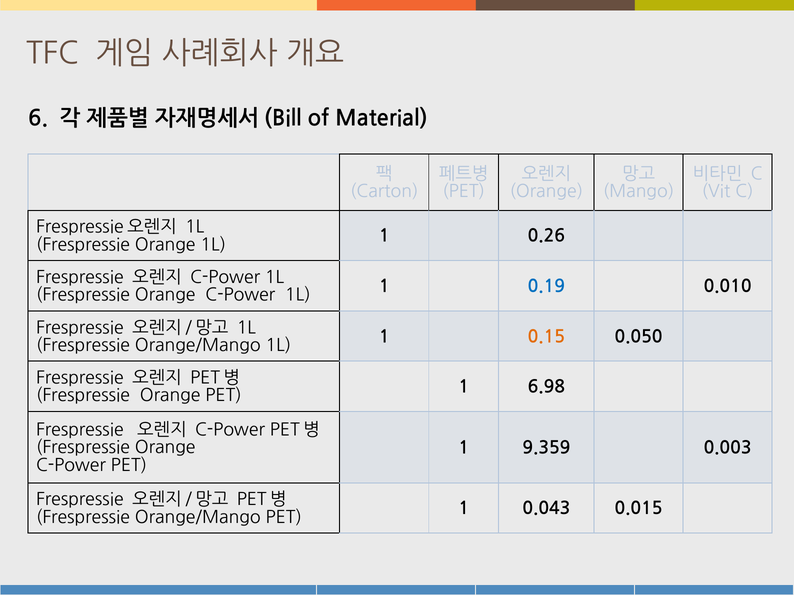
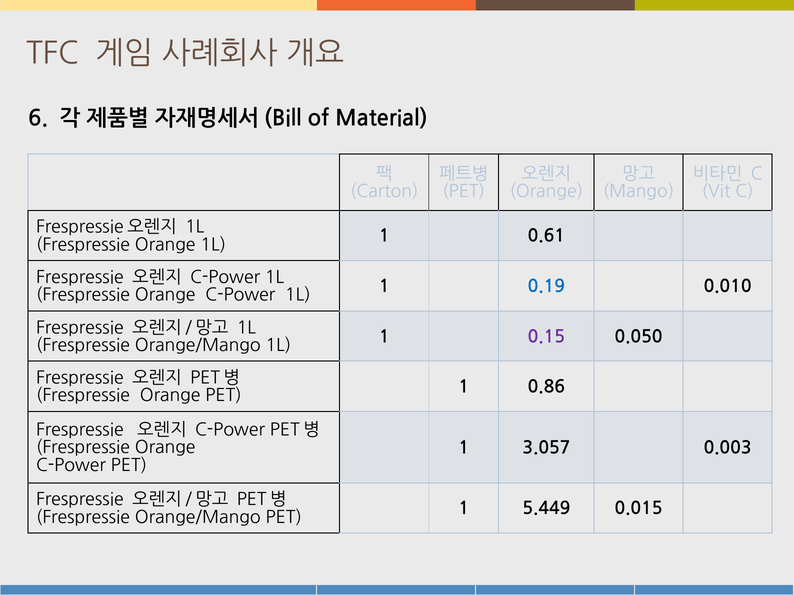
0.26: 0.26 -> 0.61 (546, 236)
0.15 colour: orange -> purple (546, 337)
6.98: 6.98 -> 0.86 (546, 387)
9.359: 9.359 -> 3.057 (546, 448)
0.043: 0.043 -> 5.449 (546, 509)
